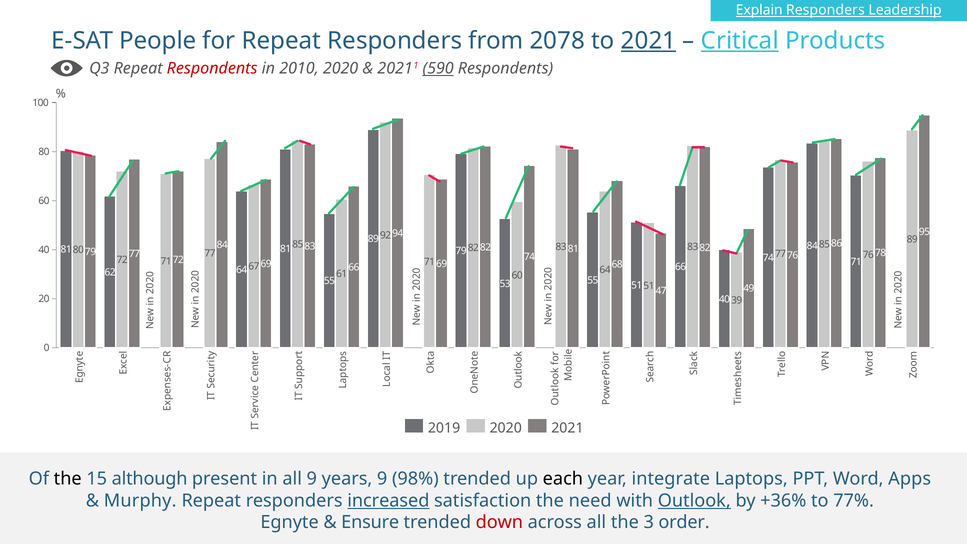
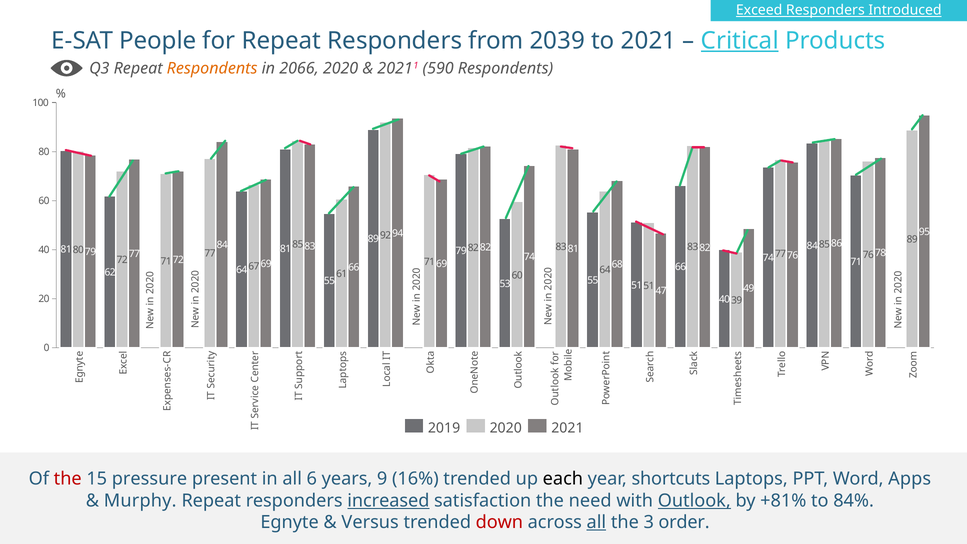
Explain: Explain -> Exceed (759, 10)
Leadership: Leadership -> Introduced (905, 10)
2078: 2078 -> 2039 (557, 41)
2021 underline: present -> none (649, 41)
Respondents colour: red -> orange (212, 68)
2010: 2010 -> 2066 (299, 68)
590 underline: present -> none (438, 68)
the colour: black -> red (68, 479)
although: although -> pressure (149, 479)
all 9: 9 -> 6 (312, 479)
98%: 98% -> 16% (415, 479)
integrate: integrate -> shortcuts (671, 479)
+36%: +36% -> +81% (783, 501)
77%: 77% -> 84% (854, 501)
Ensure: Ensure -> Versus (370, 522)
all underline: none -> present (596, 522)
